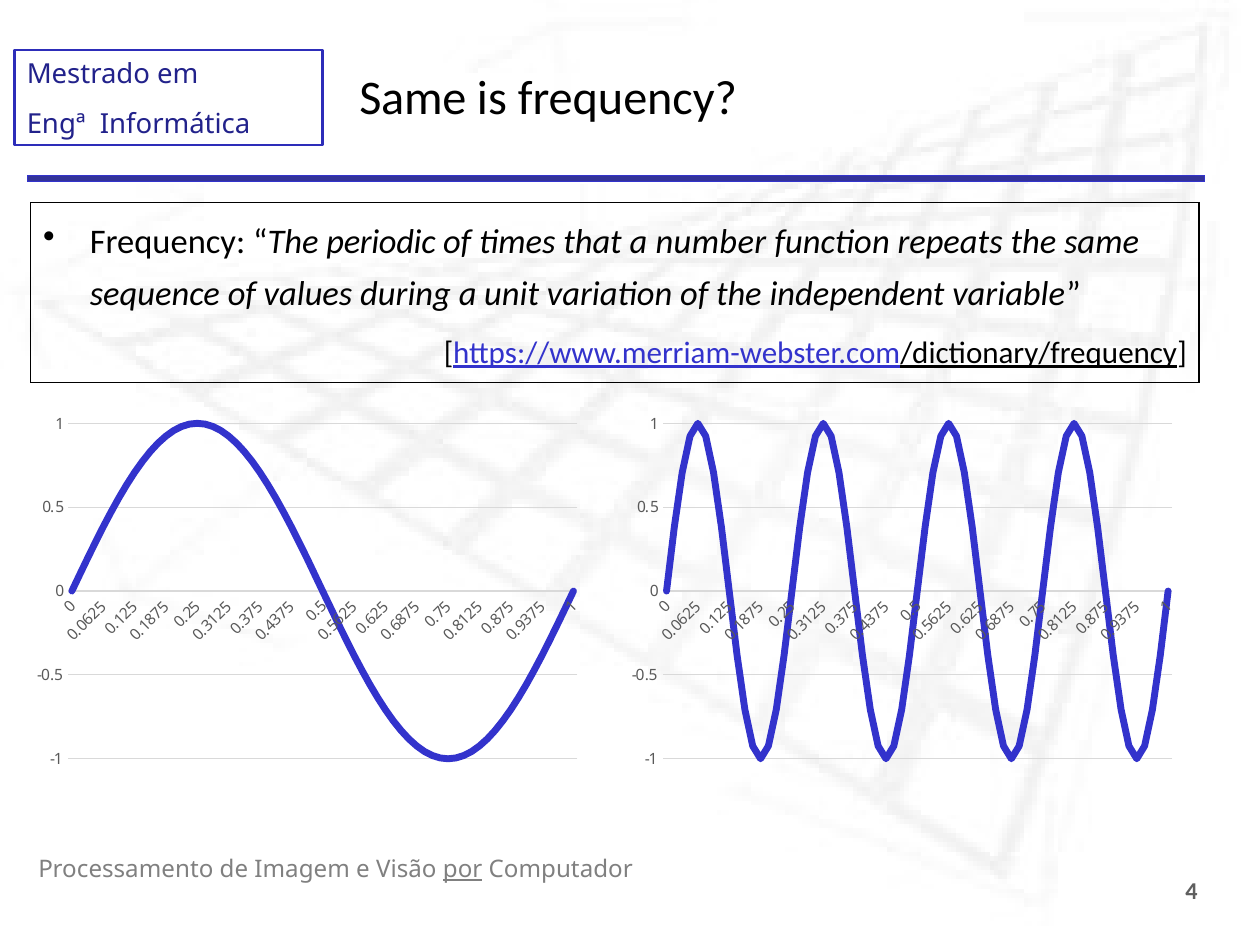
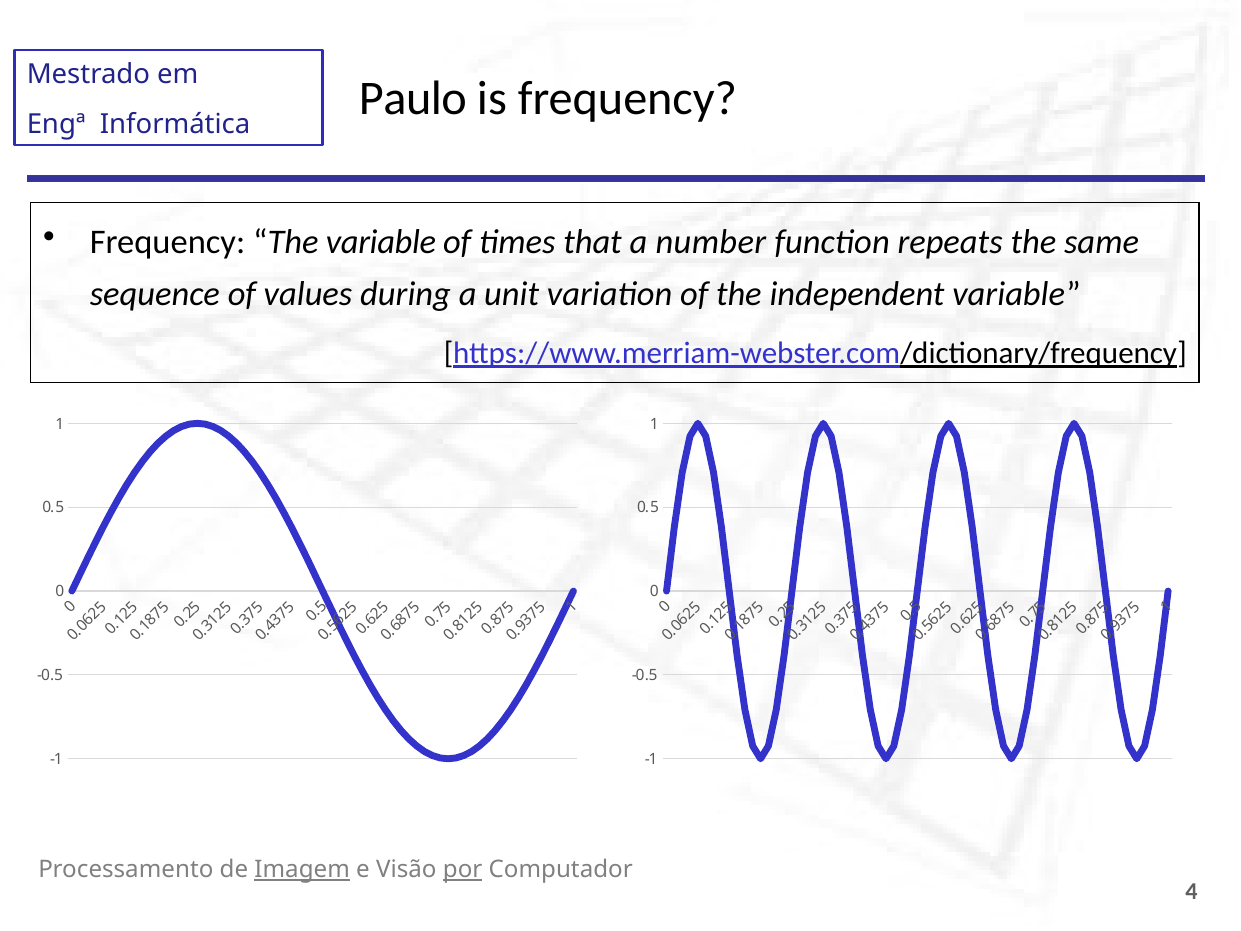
Same: Same -> Paulo (413, 99)
The periodic: periodic -> variable (381, 242)
Imagem underline: none -> present (302, 869)
